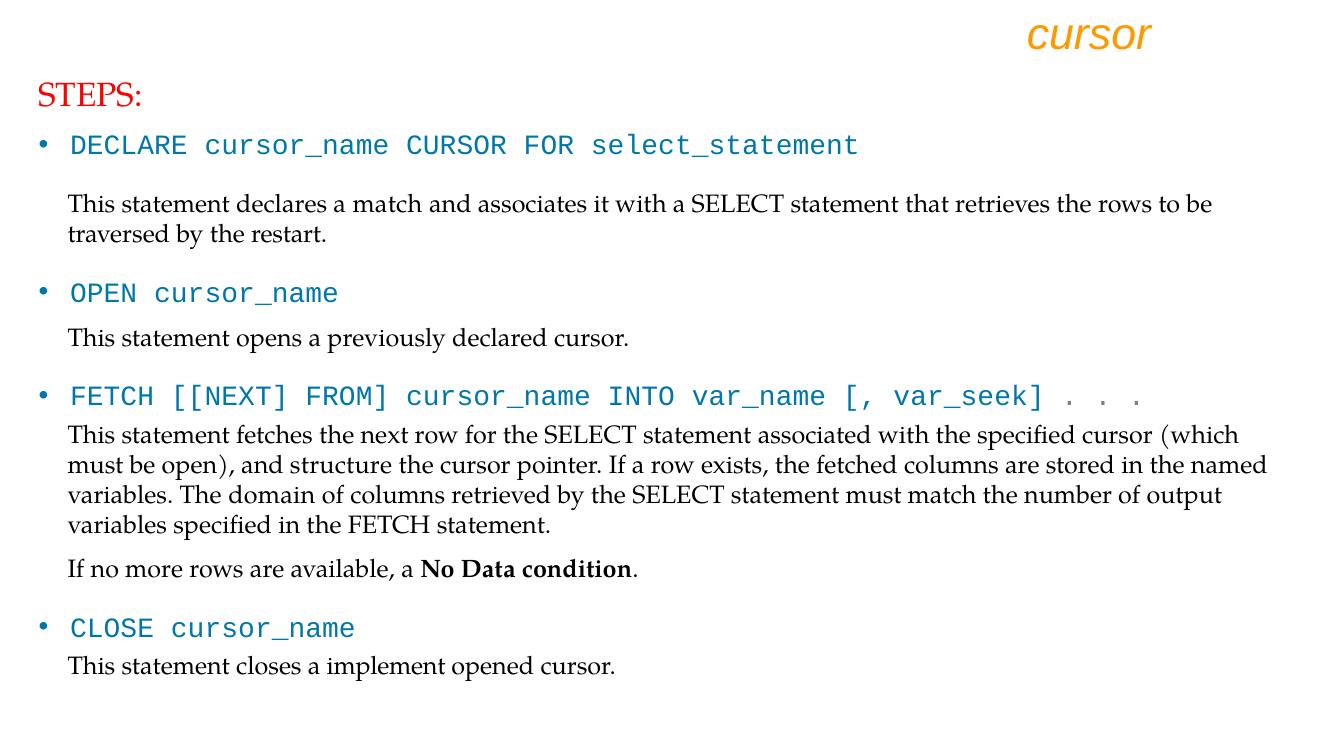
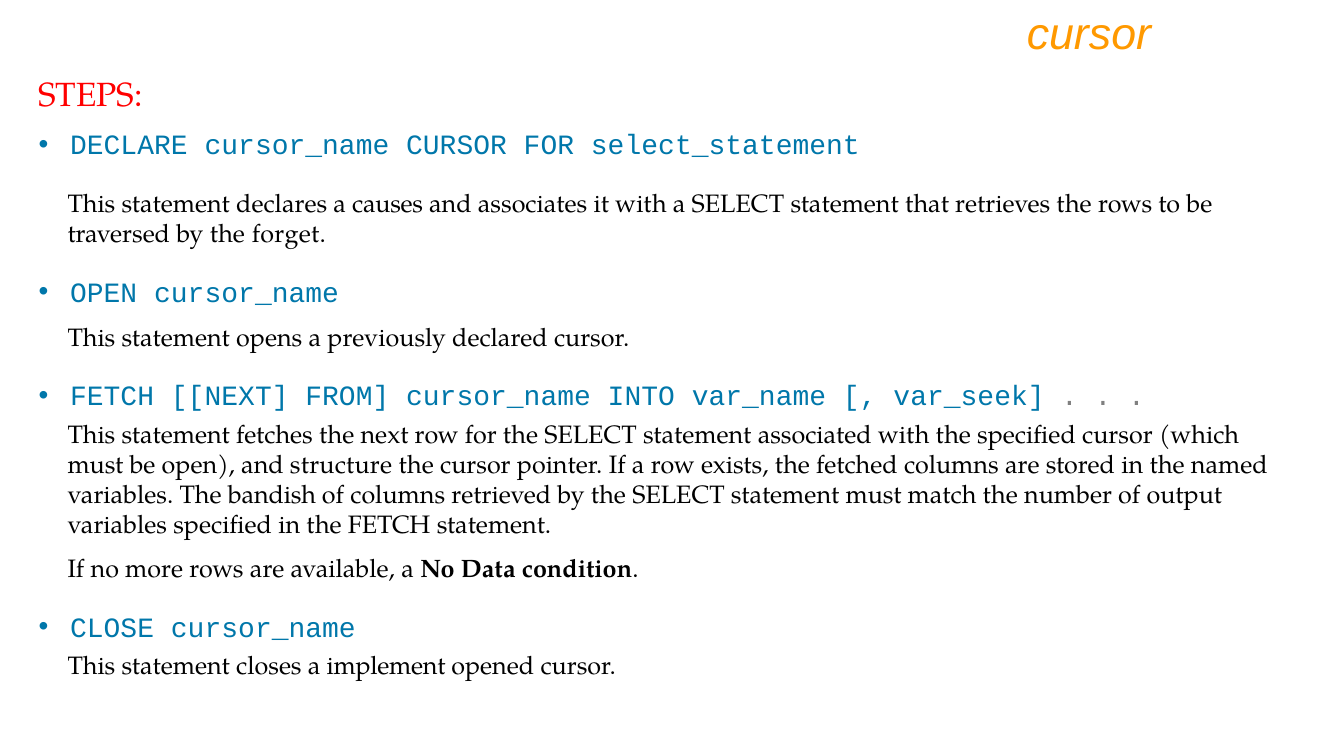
a match: match -> causes (388, 204)
restart: restart -> forget (289, 234)
domain: domain -> bandish (272, 495)
